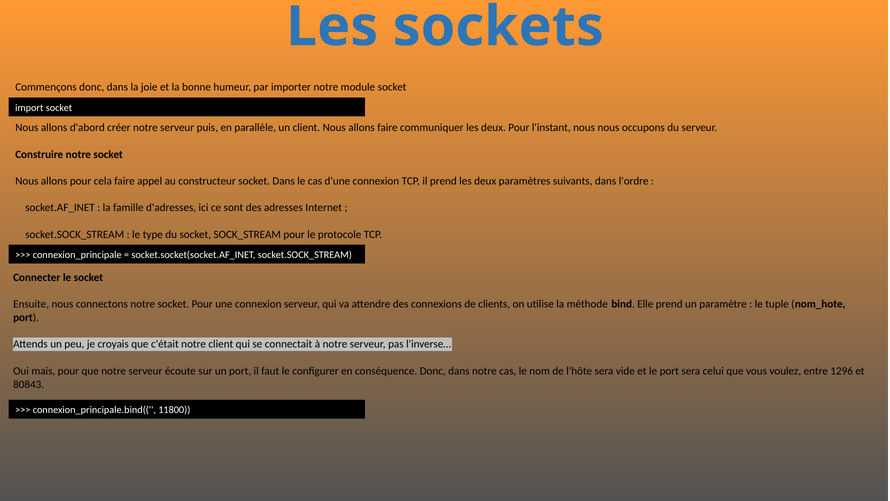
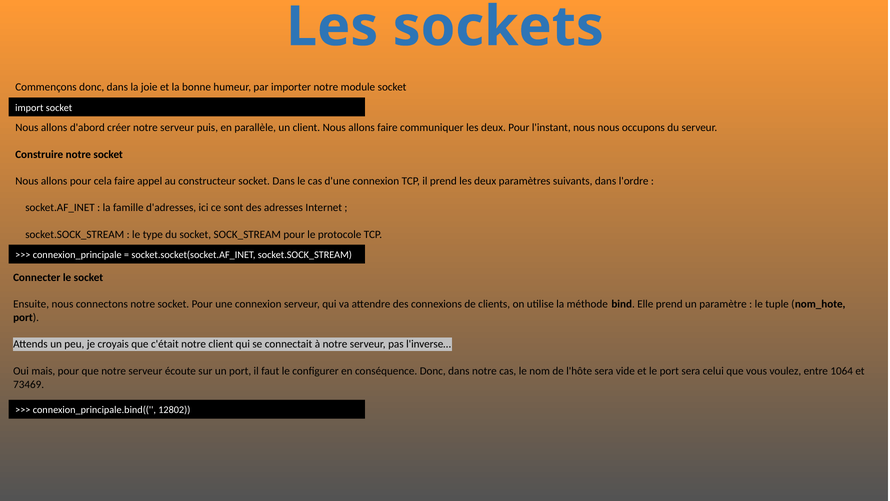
1296: 1296 -> 1064 (842, 371)
80843: 80843 -> 73469 (29, 384)
11800: 11800 -> 12802 (174, 410)
